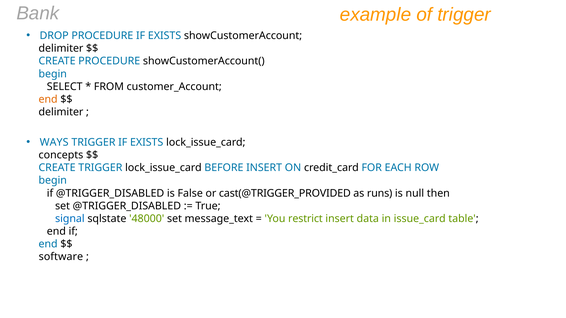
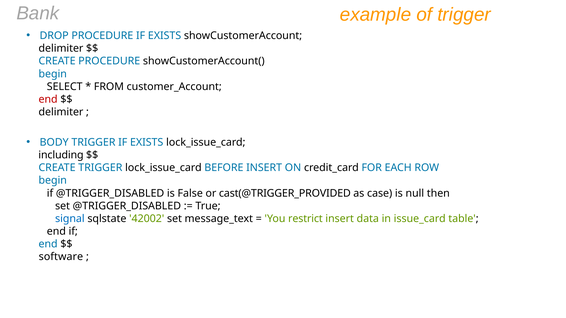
end colour: orange -> red (48, 99)
WAYS: WAYS -> BODY (54, 142)
concepts: concepts -> including (61, 155)
runs: runs -> case (380, 193)
48000: 48000 -> 42002 (147, 219)
